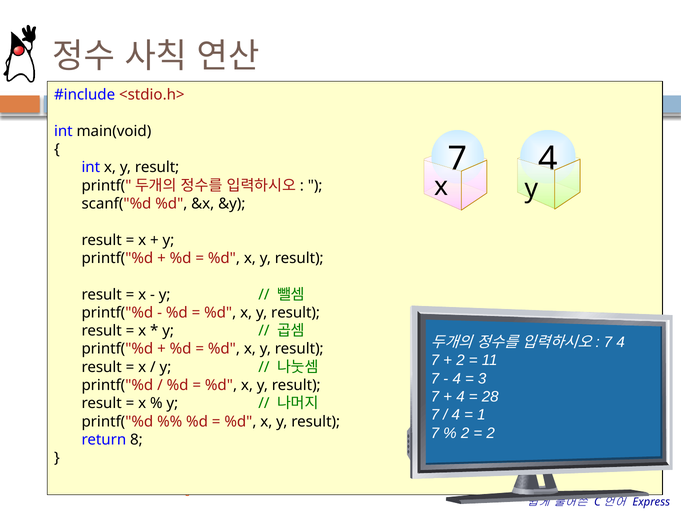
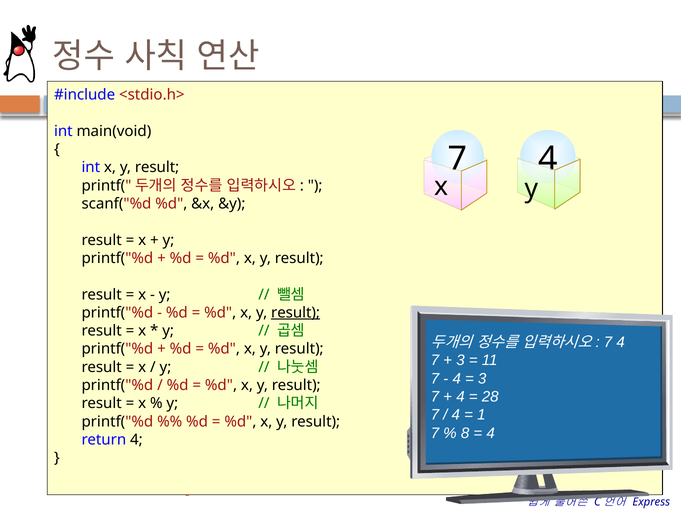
result underline: none -> present (296, 313)
2: 2 -> 3 (460, 360)
2: 2 -> 8 (465, 433)
2: 2 -> 4 (491, 433)
return 8: 8 -> 4 (136, 440)
